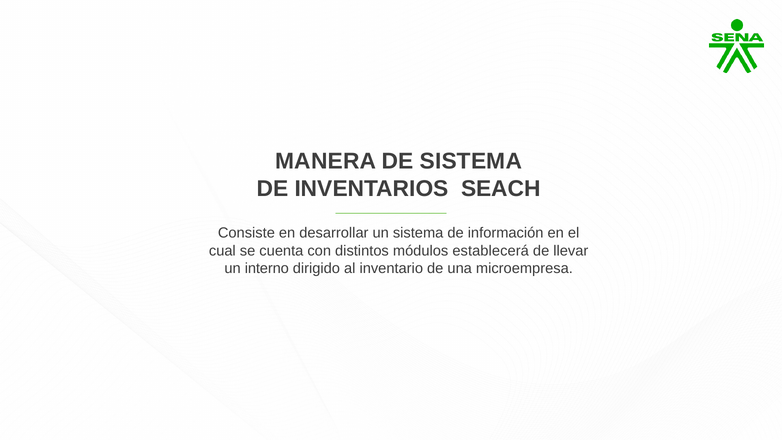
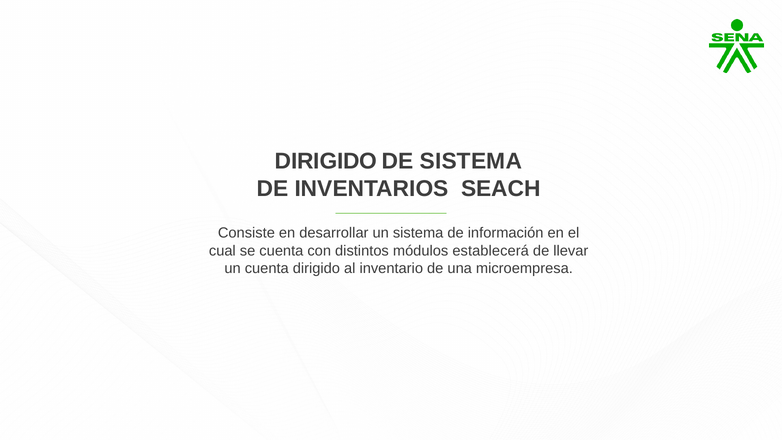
MANERA: MANERA -> DIRIGIDO (326, 161)
un interno: interno -> cuenta (267, 268)
